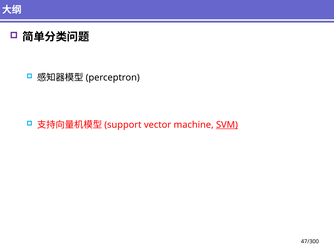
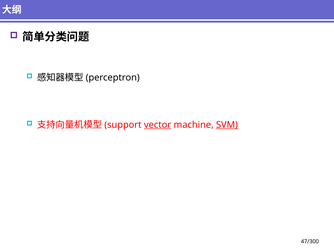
vector underline: none -> present (158, 125)
